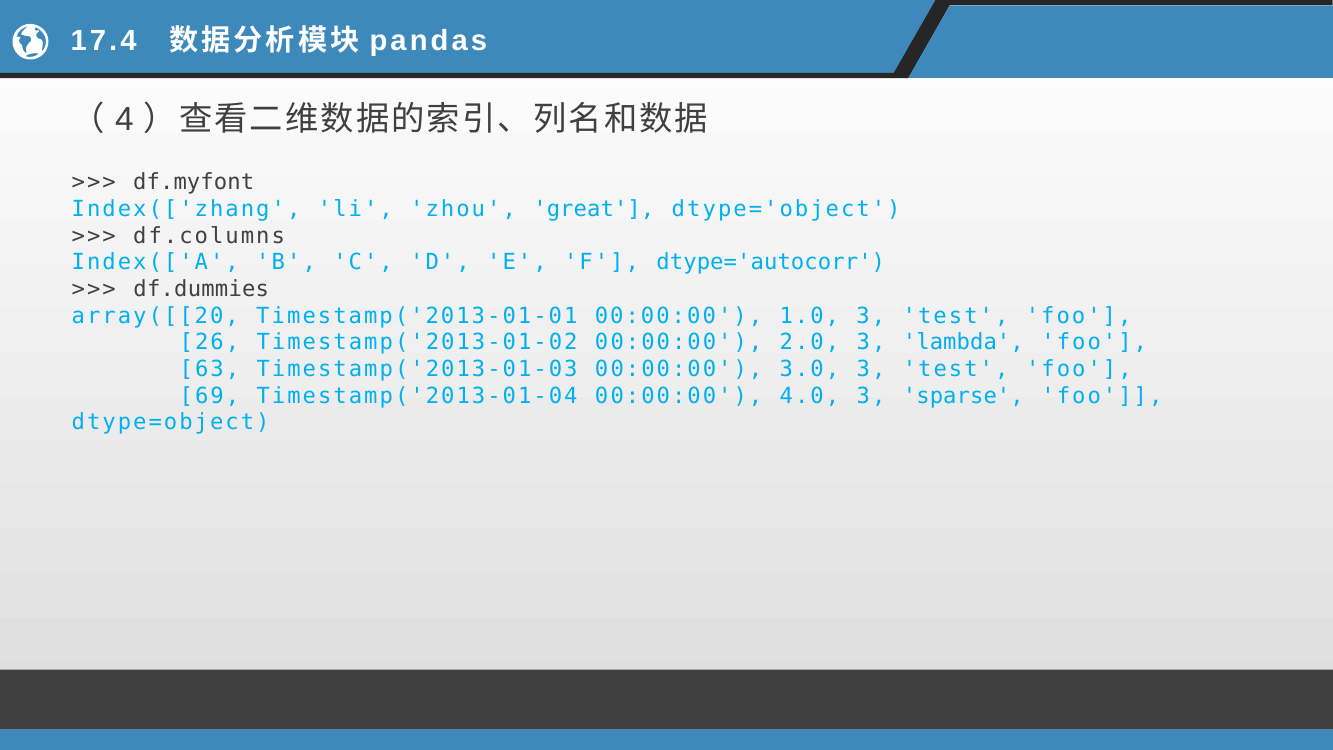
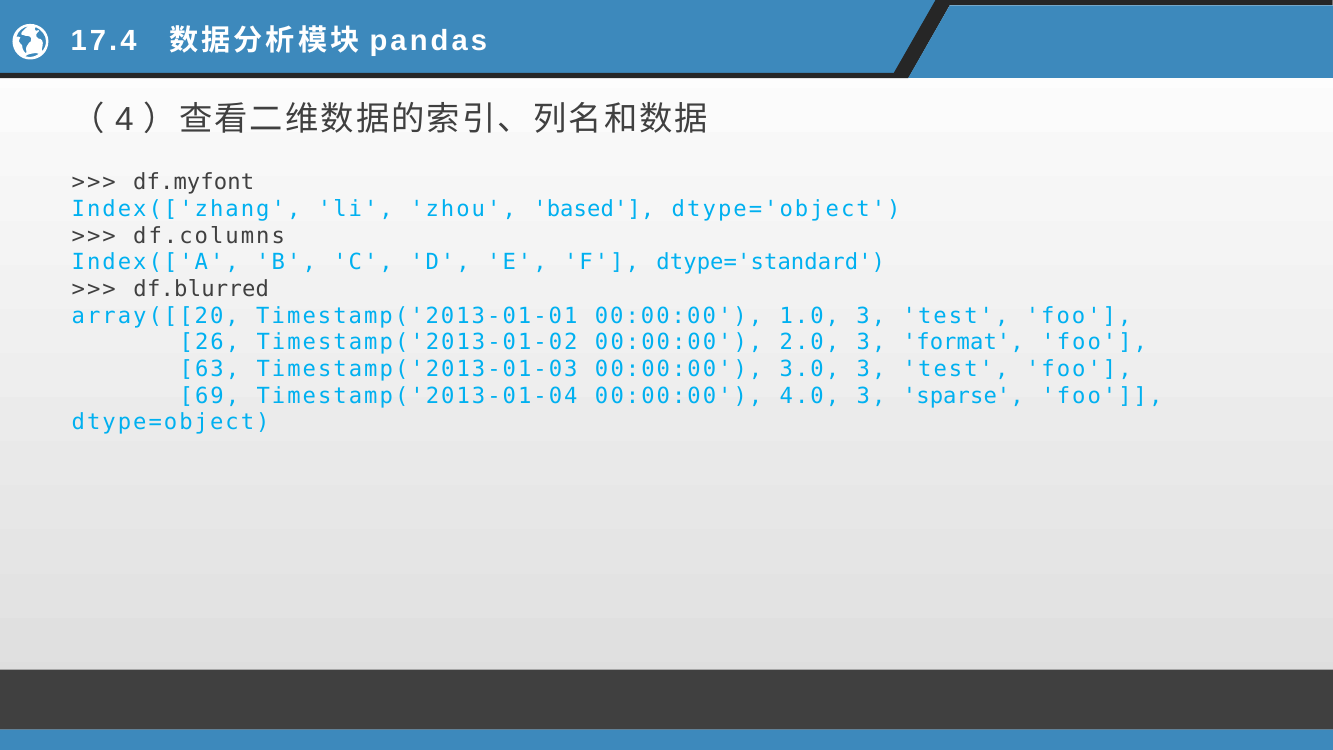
great: great -> based (594, 209)
dtype='autocorr: dtype='autocorr -> dtype='standard (771, 262)
df.dummies: df.dummies -> df.blurred (201, 289)
lambda: lambda -> format (963, 342)
